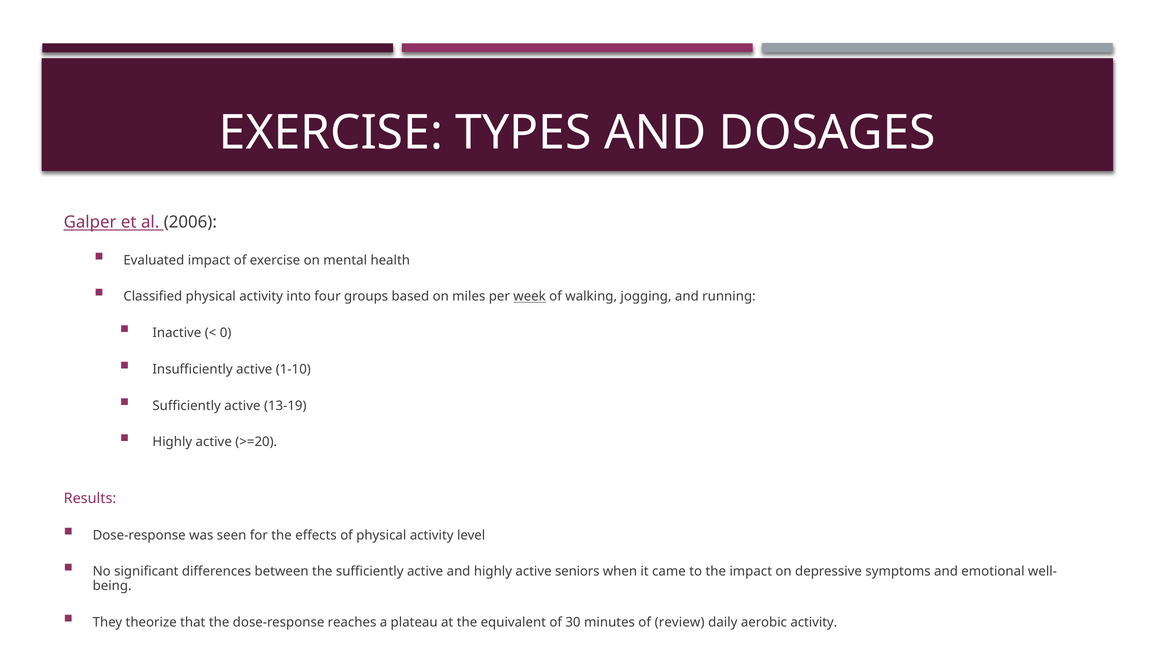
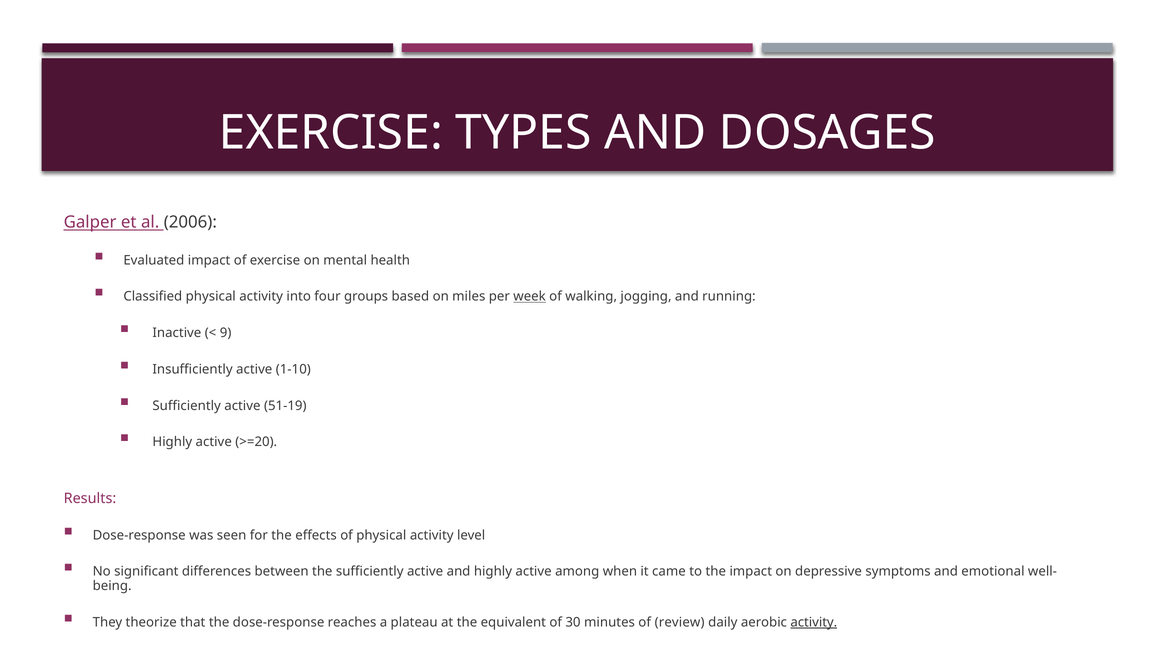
0: 0 -> 9 (226, 333)
13-19: 13-19 -> 51-19 (285, 405)
seniors: seniors -> among (577, 571)
activity underline: none -> present (814, 622)
